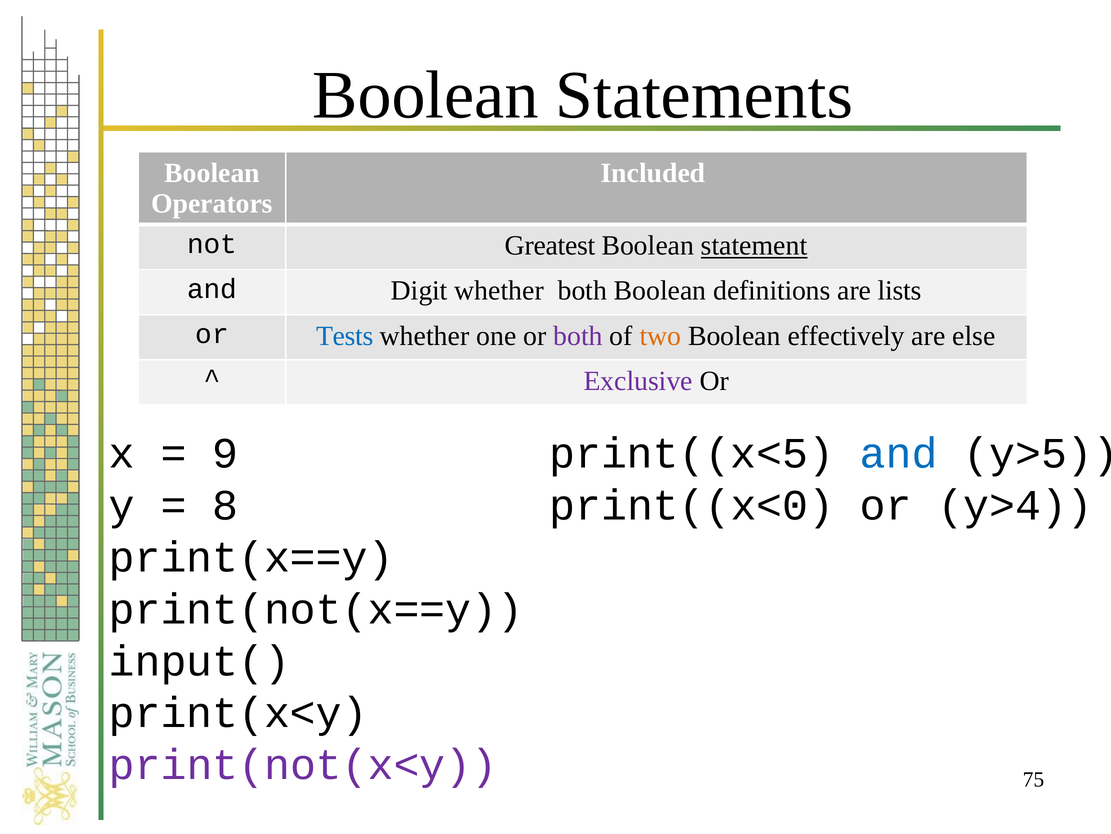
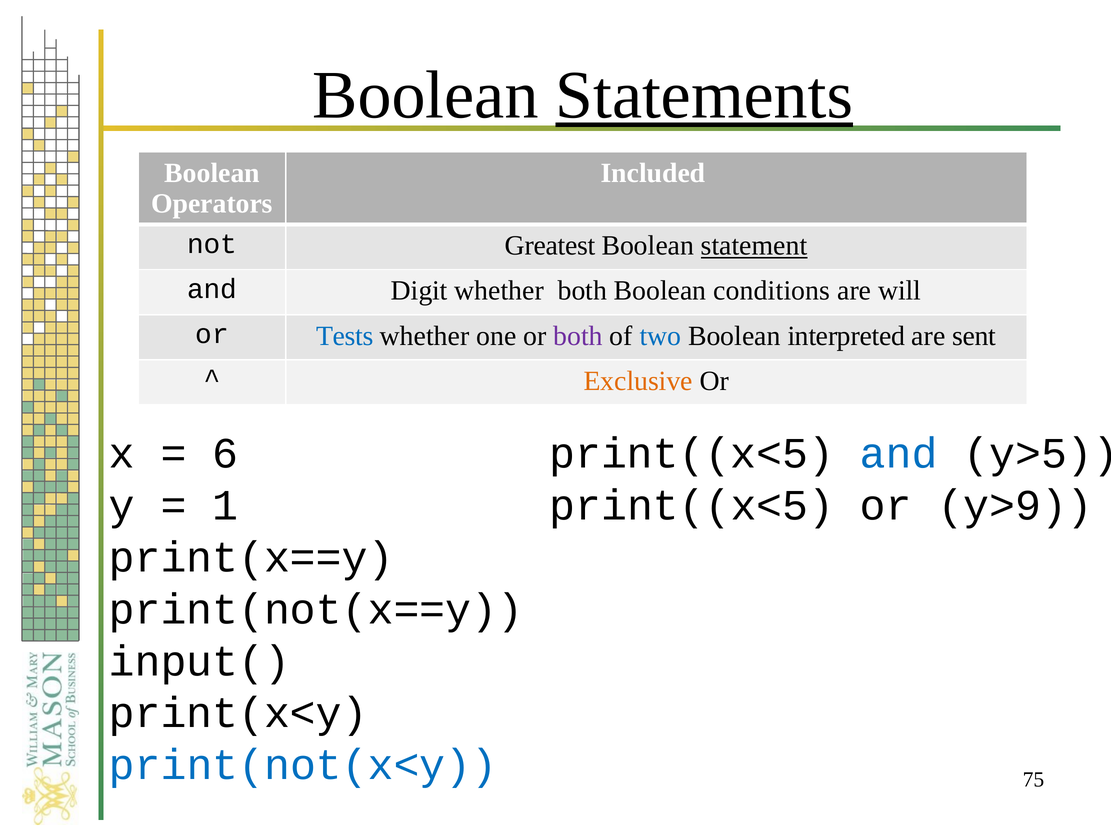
Statements underline: none -> present (704, 95)
definitions: definitions -> conditions (772, 290)
lists: lists -> will (900, 290)
two colour: orange -> blue (660, 336)
effectively: effectively -> interpreted (846, 336)
else: else -> sent (974, 336)
Exclusive colour: purple -> orange (638, 381)
9: 9 -> 6 (225, 453)
8: 8 -> 1 (225, 505)
print((x<0: print((x<0 -> print((x<5 (692, 505)
y>4: y>4 -> y>9 (1015, 505)
print(not(x<y colour: purple -> blue (303, 764)
